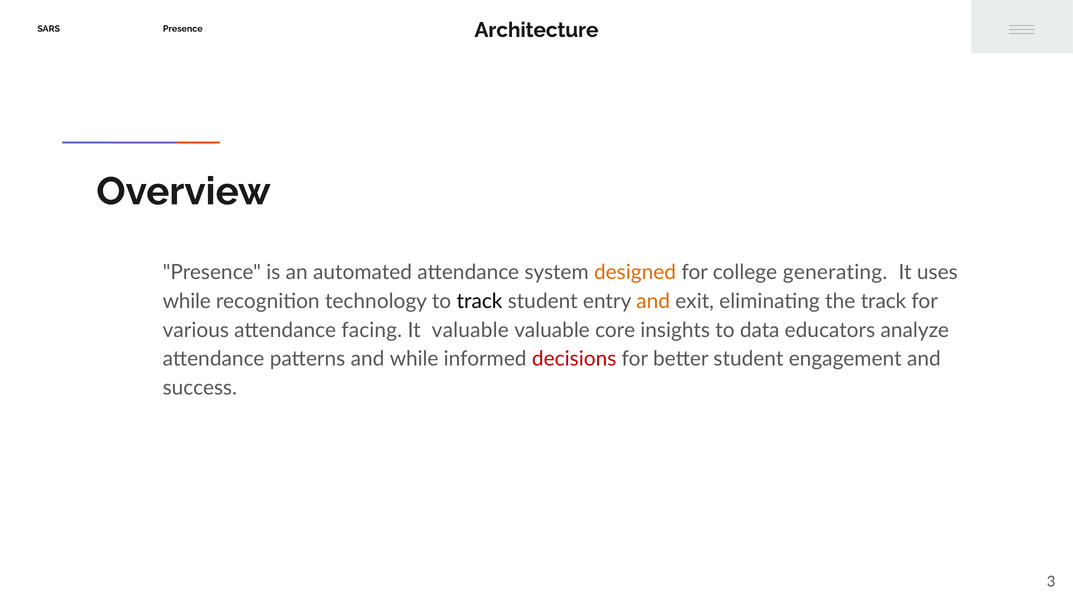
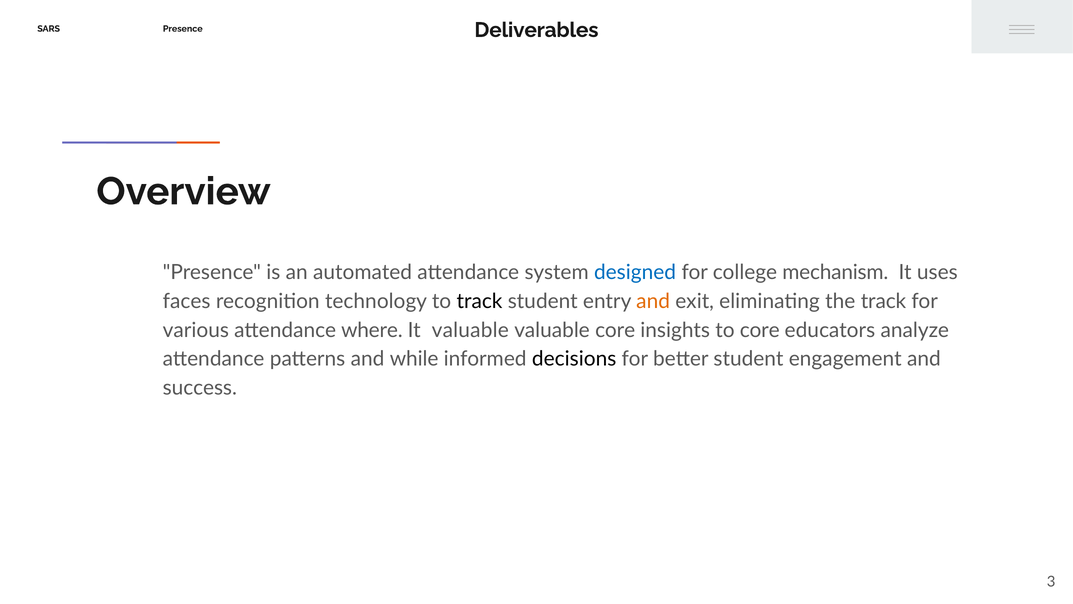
Architecture: Architecture -> Deliverables (536, 30)
designed colour: orange -> blue (635, 272)
generating: generating -> mechanism (835, 272)
while: while -> faces (187, 301)
facing: facing -> where (372, 330)
to data: data -> core (760, 330)
decisions colour: red -> black (574, 359)
